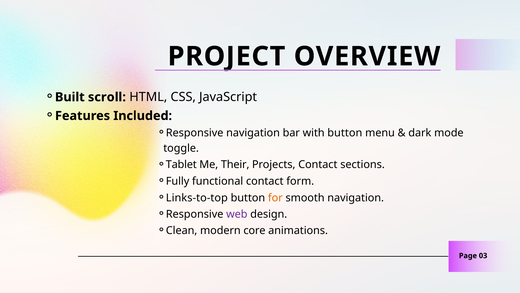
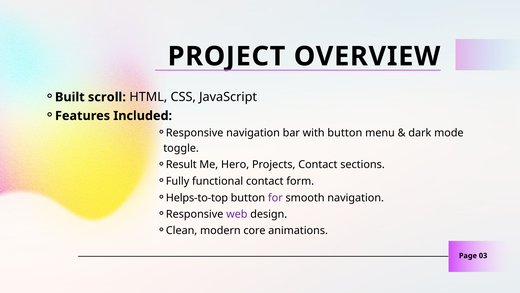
Tablet: Tablet -> Result (181, 164)
Their: Their -> Hero (235, 164)
Links-to-top: Links-to-top -> Helps-to-top (197, 197)
for colour: orange -> purple (275, 197)
